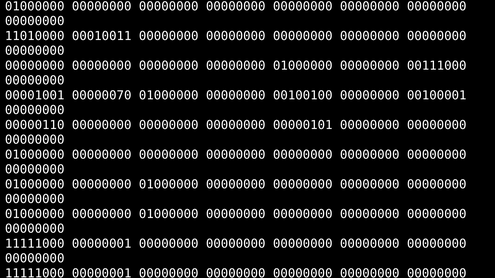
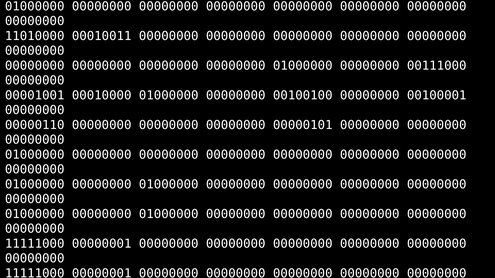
00000070: 00000070 -> 00010000 (102, 96)
